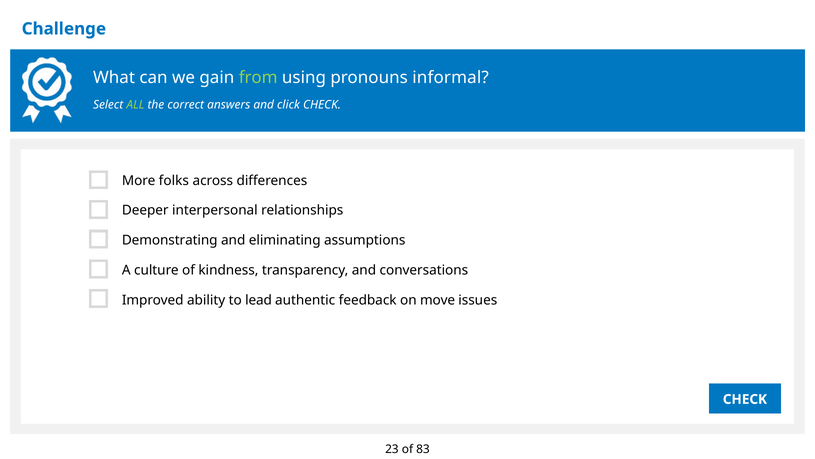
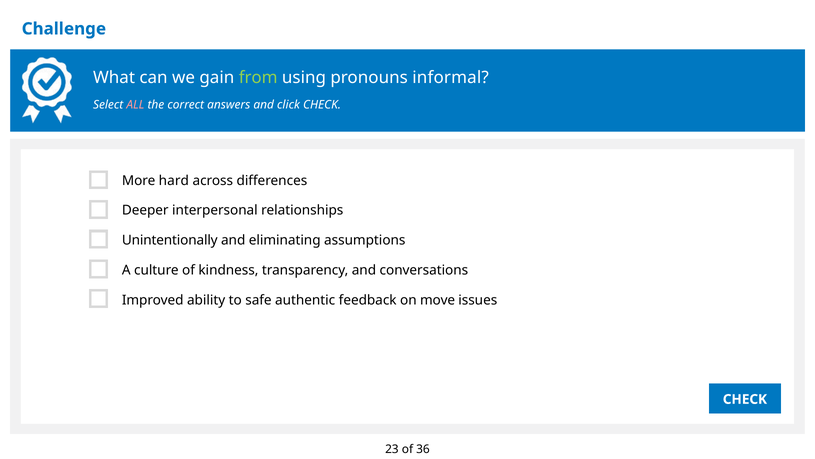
ALL colour: light green -> pink (135, 105)
folks: folks -> hard (174, 180)
Demonstrating: Demonstrating -> Unintentionally (170, 240)
lead: lead -> safe (258, 300)
83: 83 -> 36 (423, 449)
